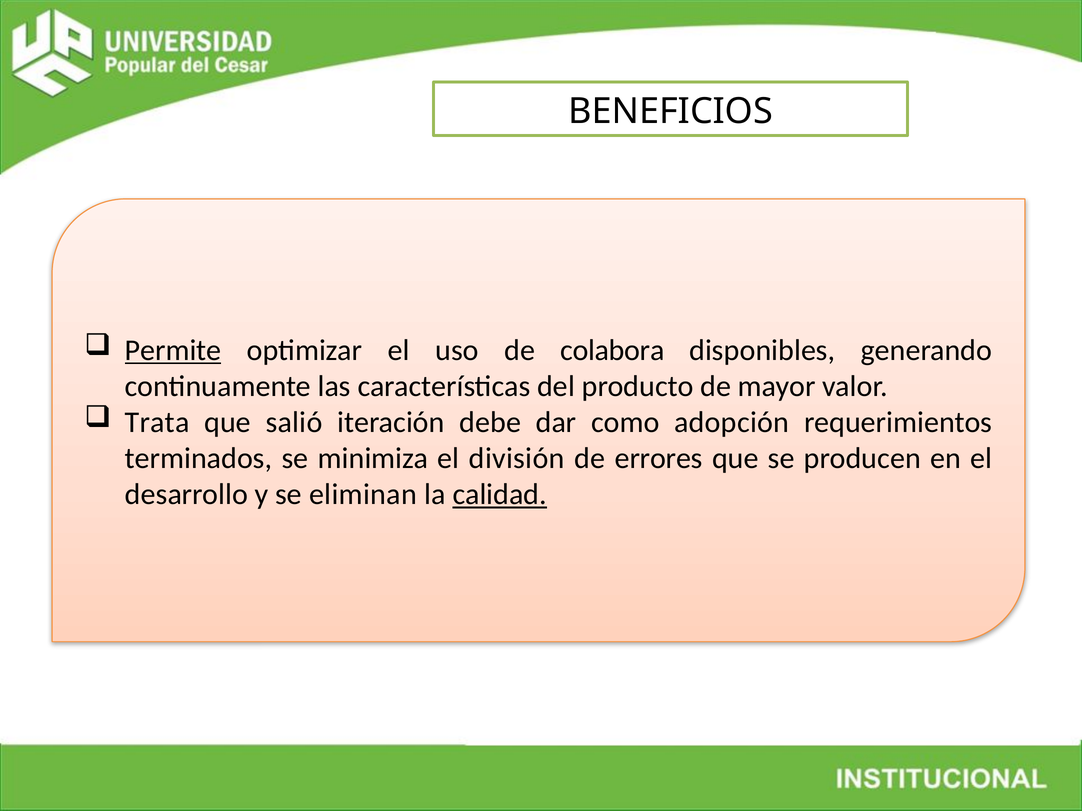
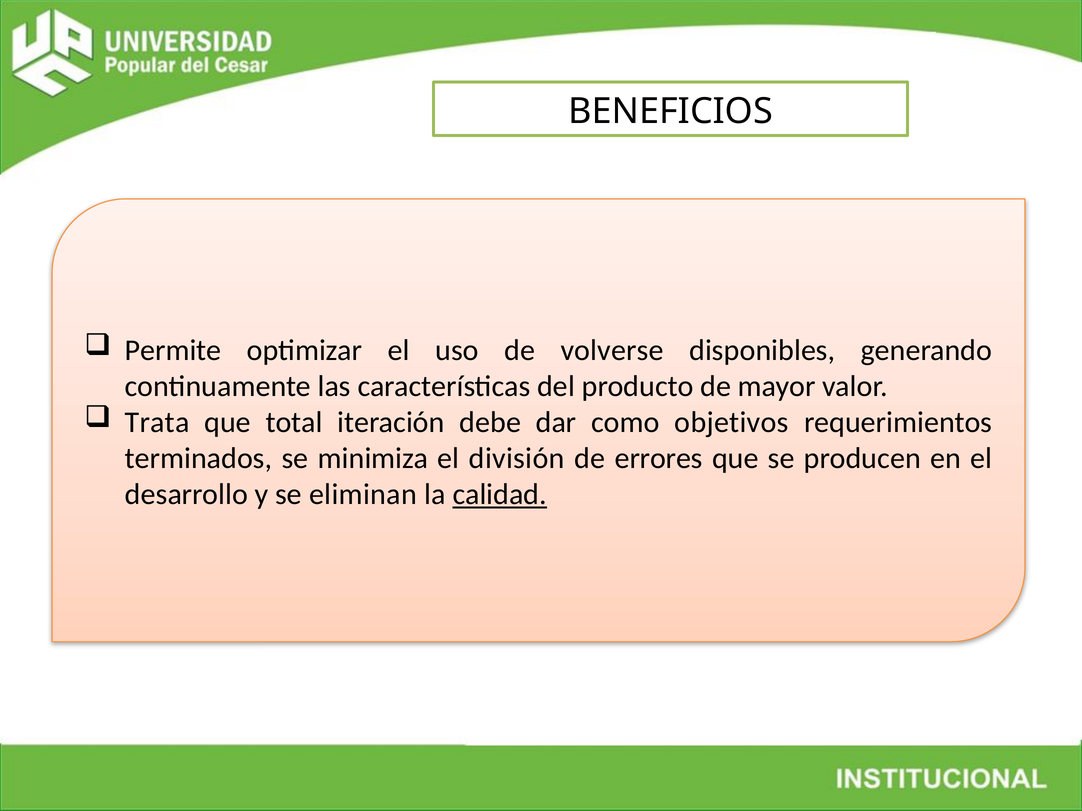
Permite underline: present -> none (173, 350)
colabora: colabora -> volverse (612, 350)
salió: salió -> total (294, 423)
adopción: adopción -> objetivos (732, 423)
